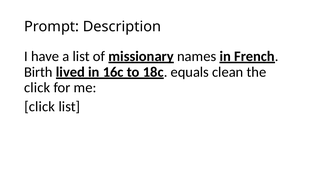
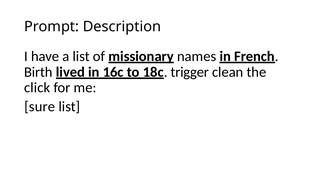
equals: equals -> trigger (190, 72)
click: click -> sure (40, 107)
